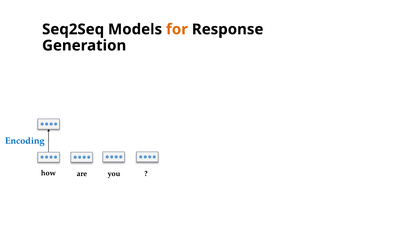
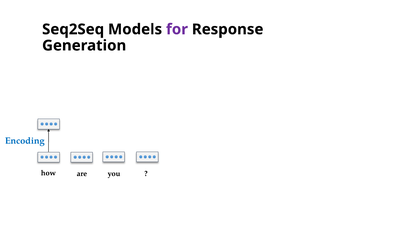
for colour: orange -> purple (177, 29)
